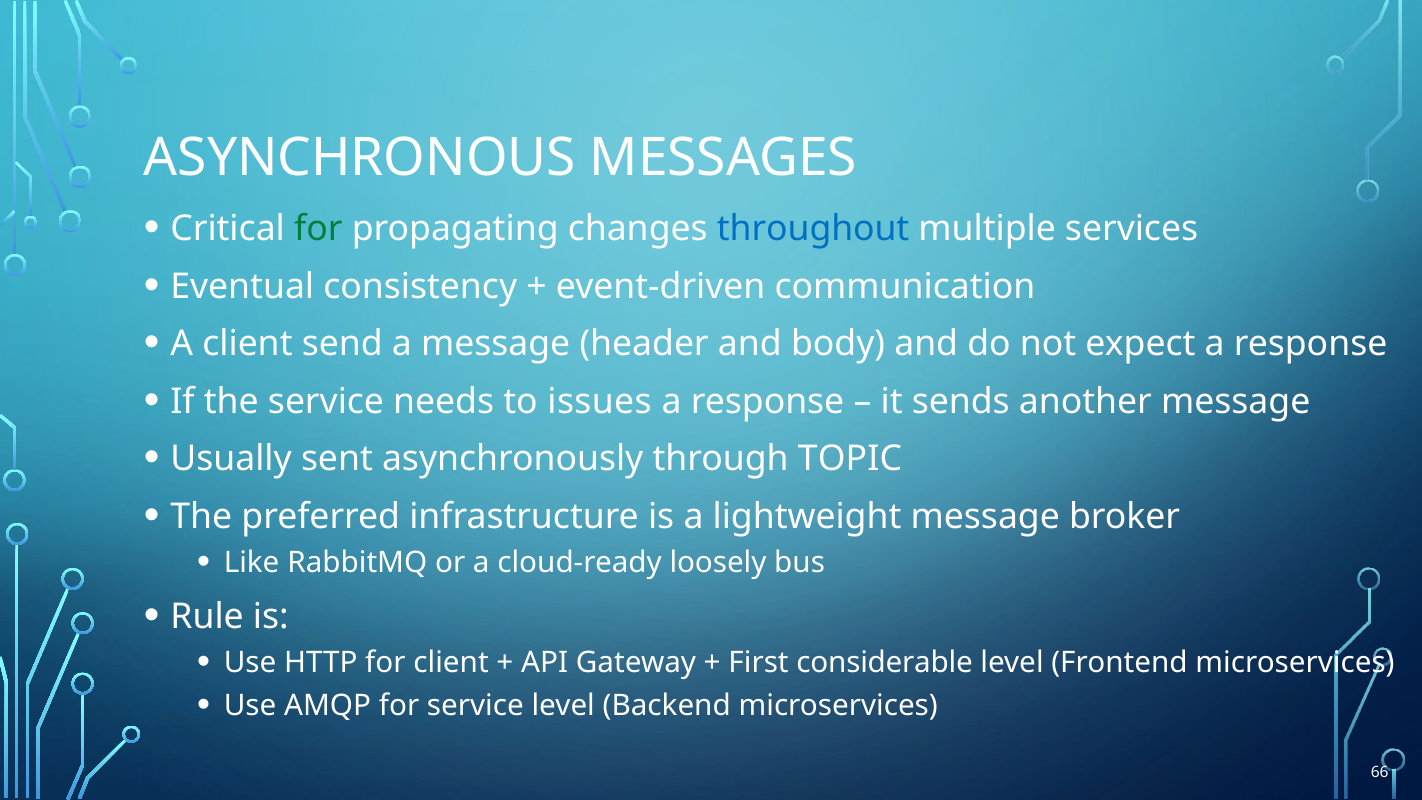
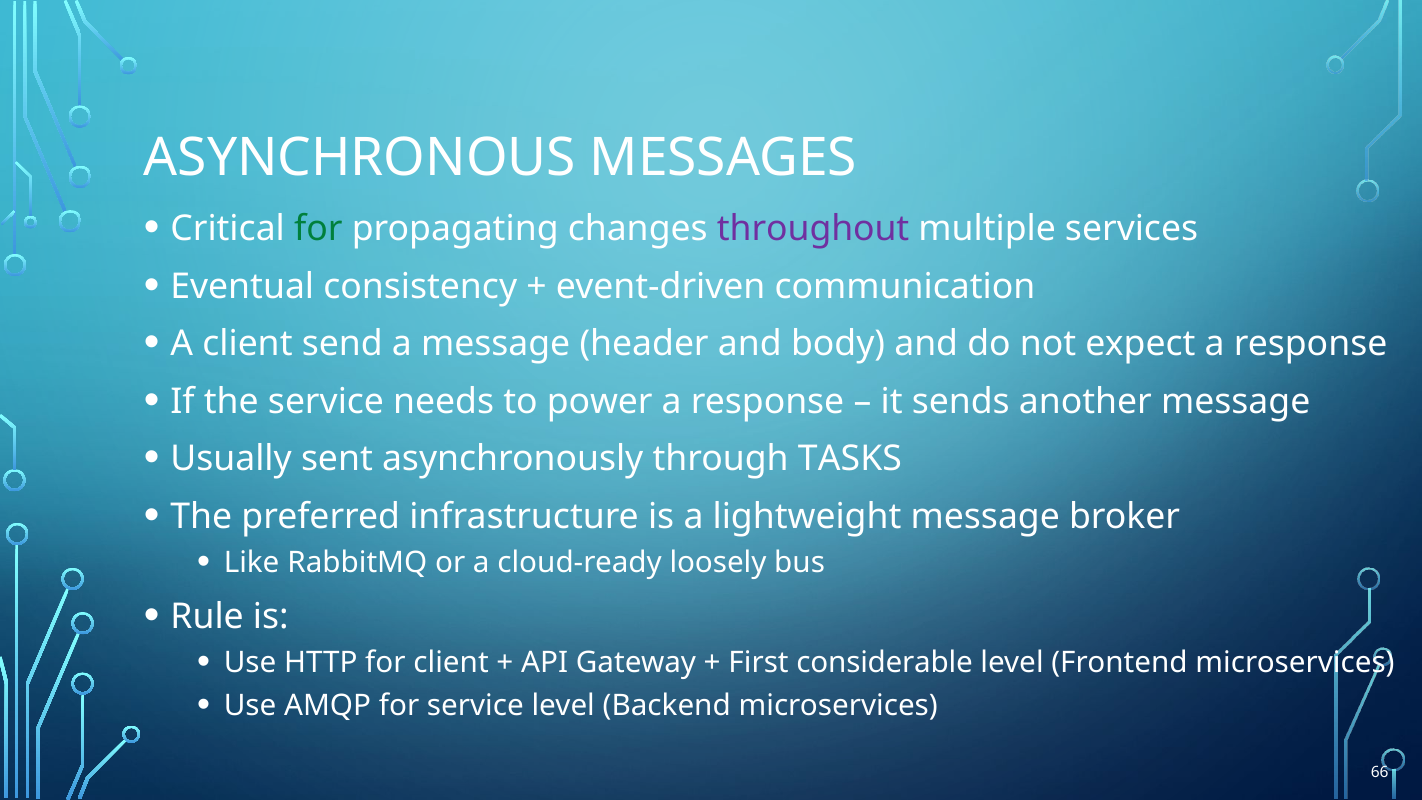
throughout colour: blue -> purple (813, 229)
issues: issues -> power (600, 401)
TOPIC: TOPIC -> TASKS (850, 459)
